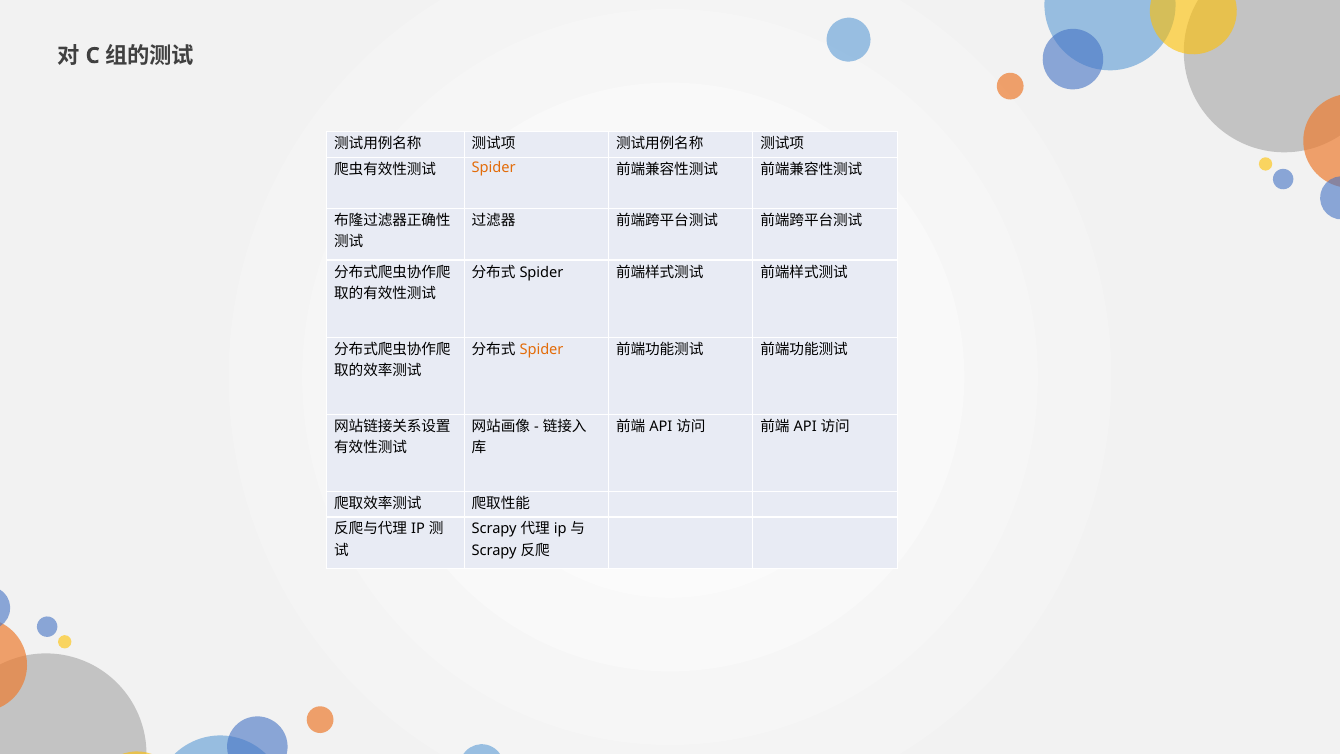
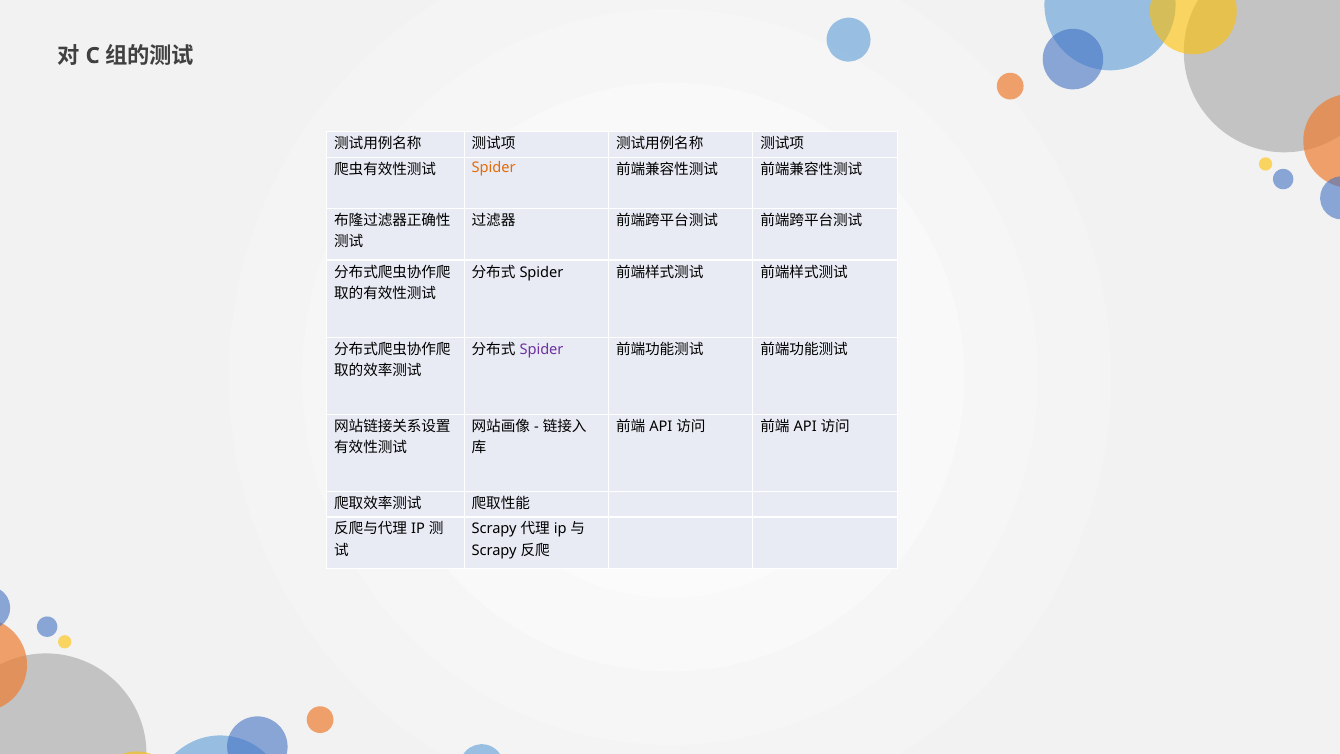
Spider colour: orange -> purple (542, 349)
